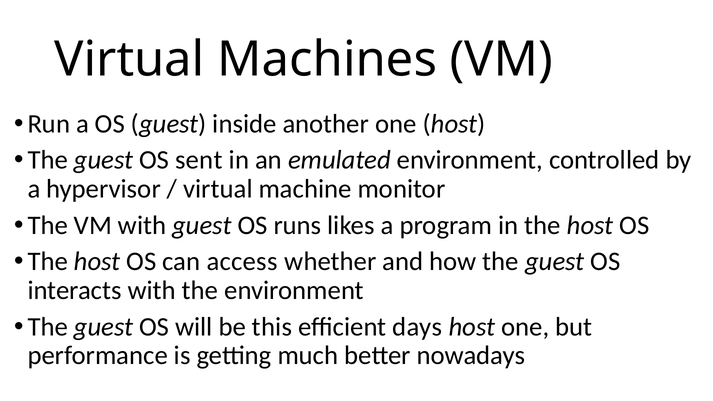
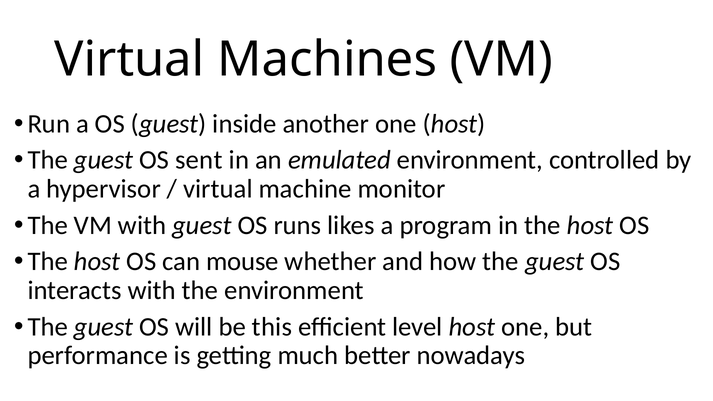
access: access -> mouse (242, 262)
days: days -> level (417, 327)
